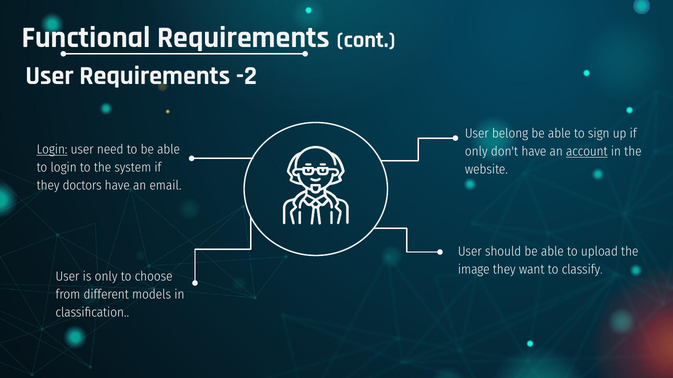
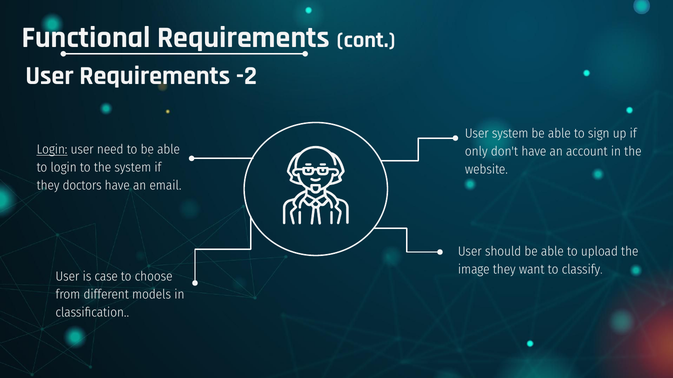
User belong: belong -> system (510, 134)
account underline: present -> none (587, 152)
is only: only -> case (106, 277)
